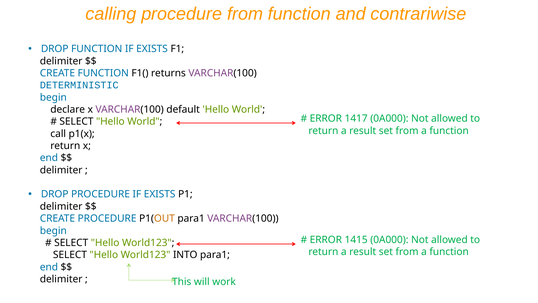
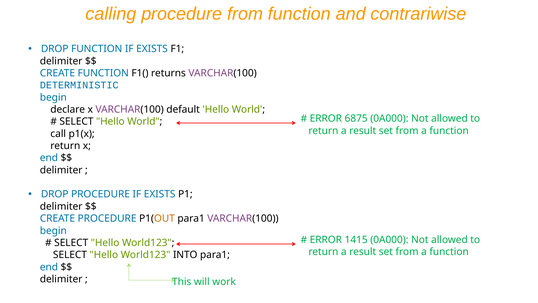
1417: 1417 -> 6875 (356, 119)
